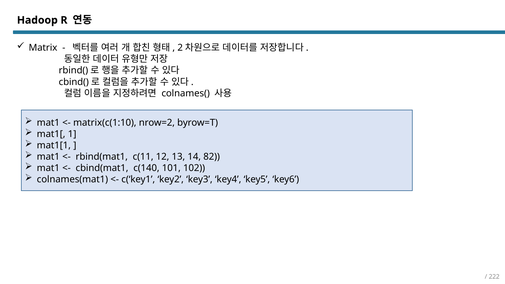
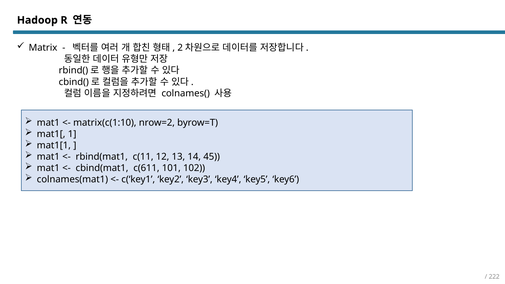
82: 82 -> 45 (212, 157)
c(140: c(140 -> c(611 (146, 168)
